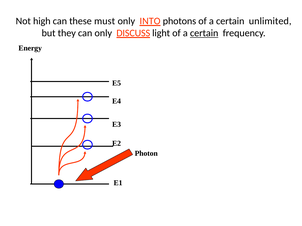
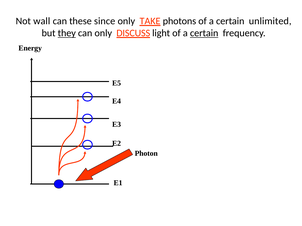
high: high -> wall (42, 21)
must: must -> since (105, 21)
INTO: INTO -> TAKE (150, 21)
they underline: none -> present (67, 33)
